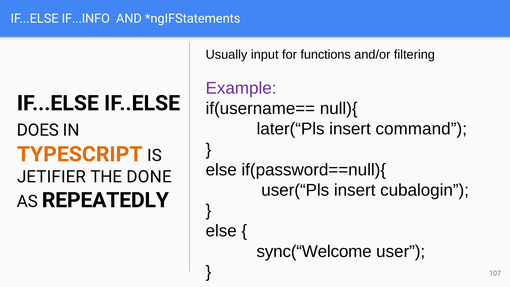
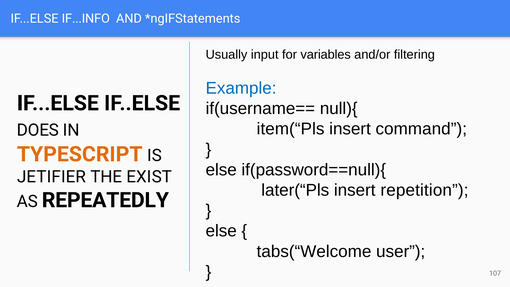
functions: functions -> variables (326, 55)
Example colour: purple -> blue (241, 88)
later(“Pls: later(“Pls -> item(“Pls (291, 129)
DONE: DONE -> EXIST (149, 177)
user(“Pls: user(“Pls -> later(“Pls (295, 190)
cubalogin: cubalogin -> repetition (424, 190)
sync(“Welcome: sync(“Welcome -> tabs(“Welcome (314, 251)
